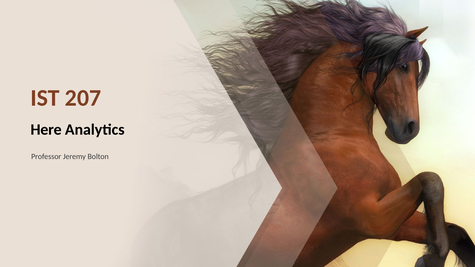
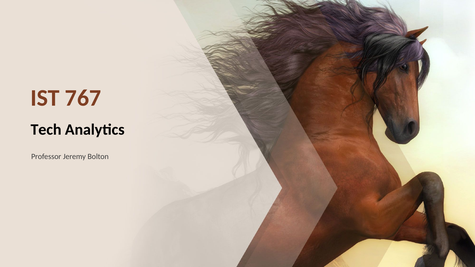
207: 207 -> 767 (83, 98)
Here: Here -> Tech (46, 130)
